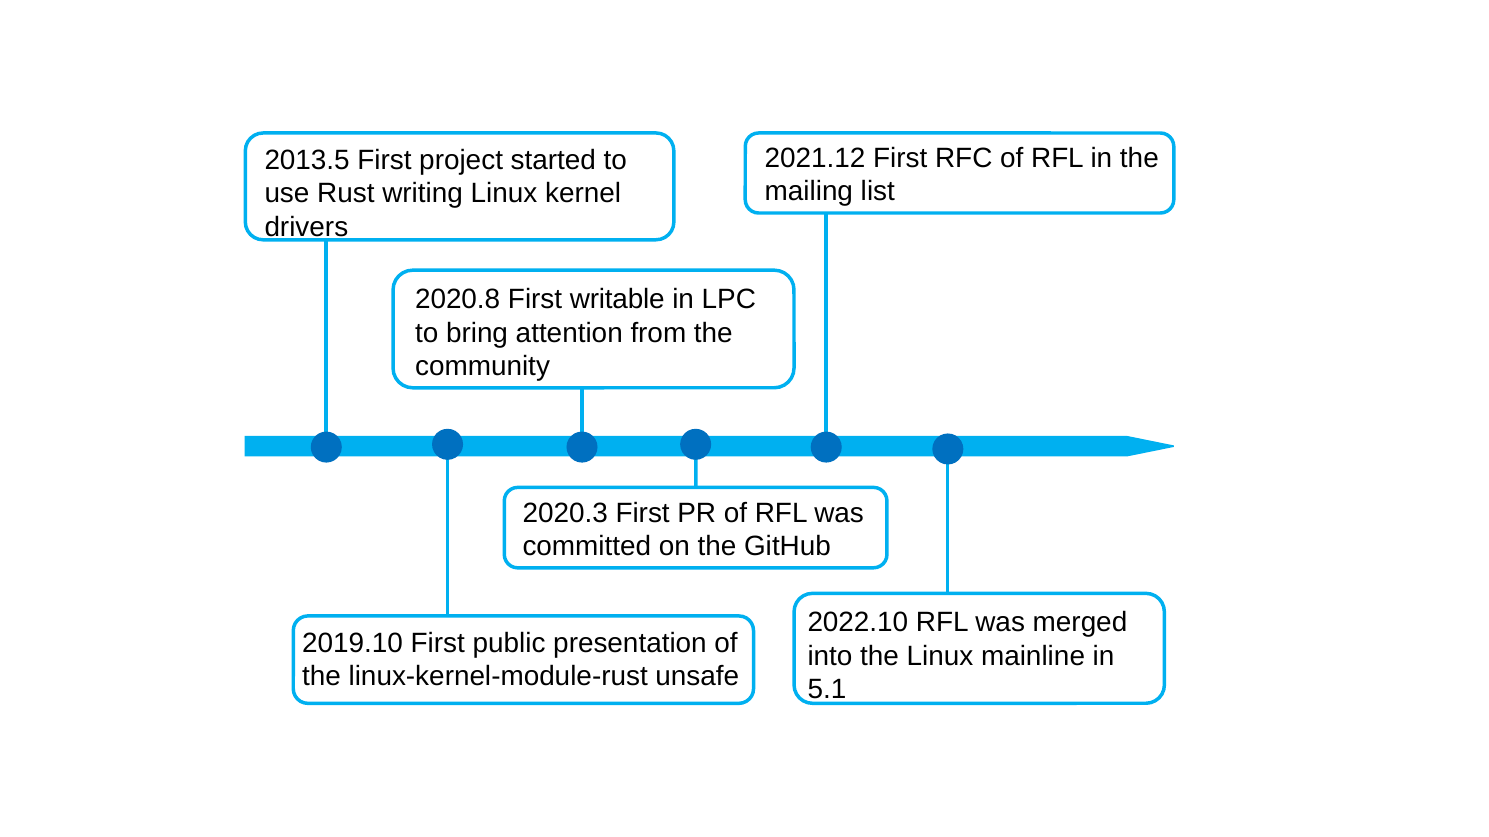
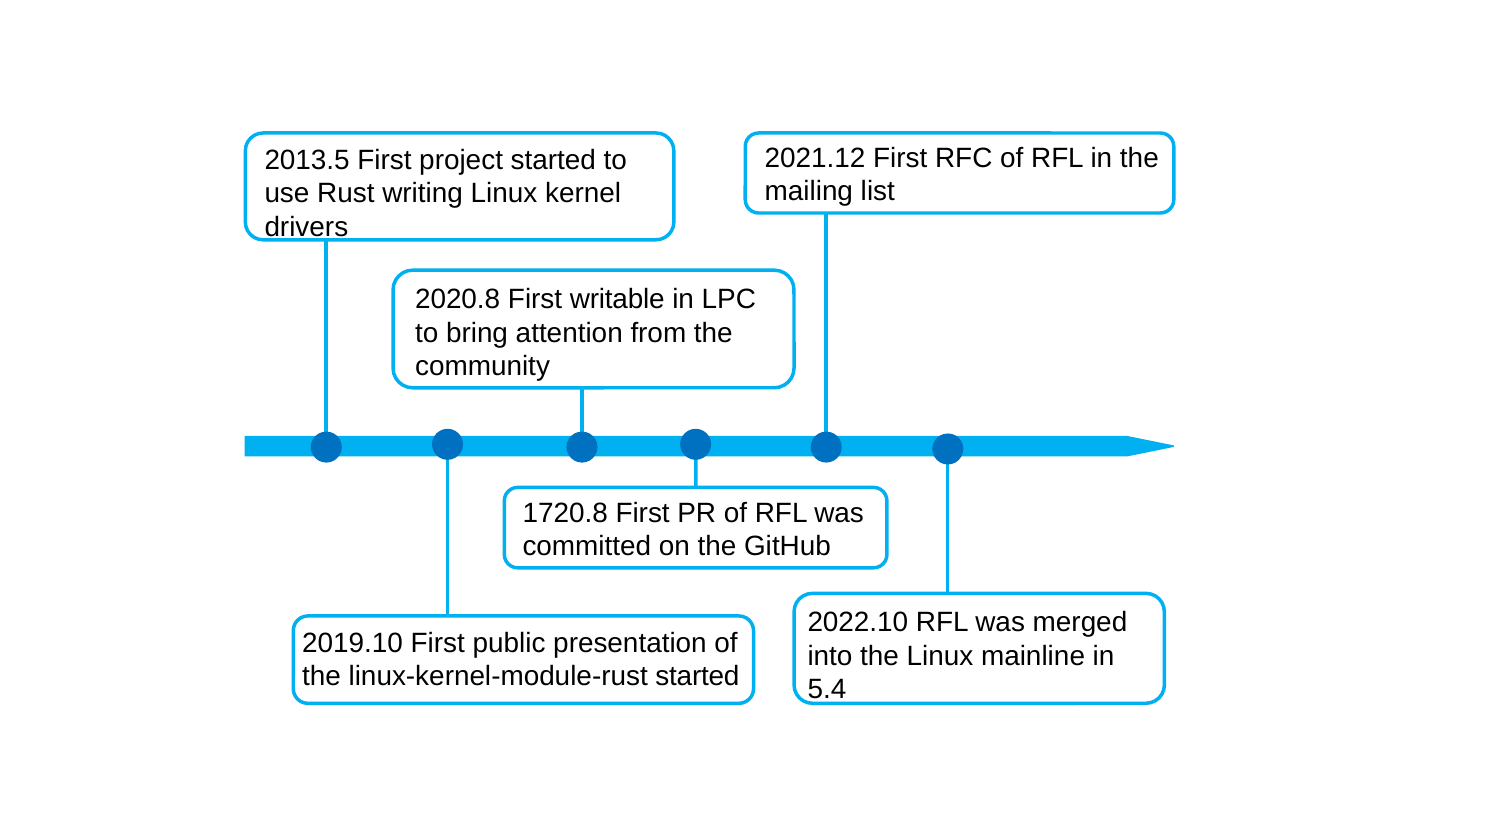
2020.3: 2020.3 -> 1720.8 (565, 514)
unsafe: unsafe -> started (697, 677)
5.1: 5.1 -> 5.4 (827, 690)
